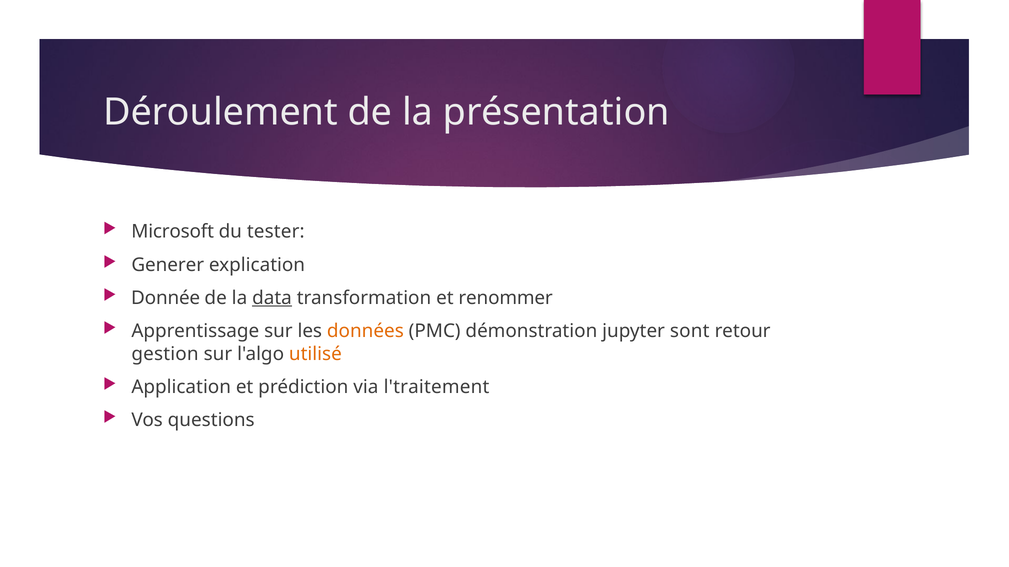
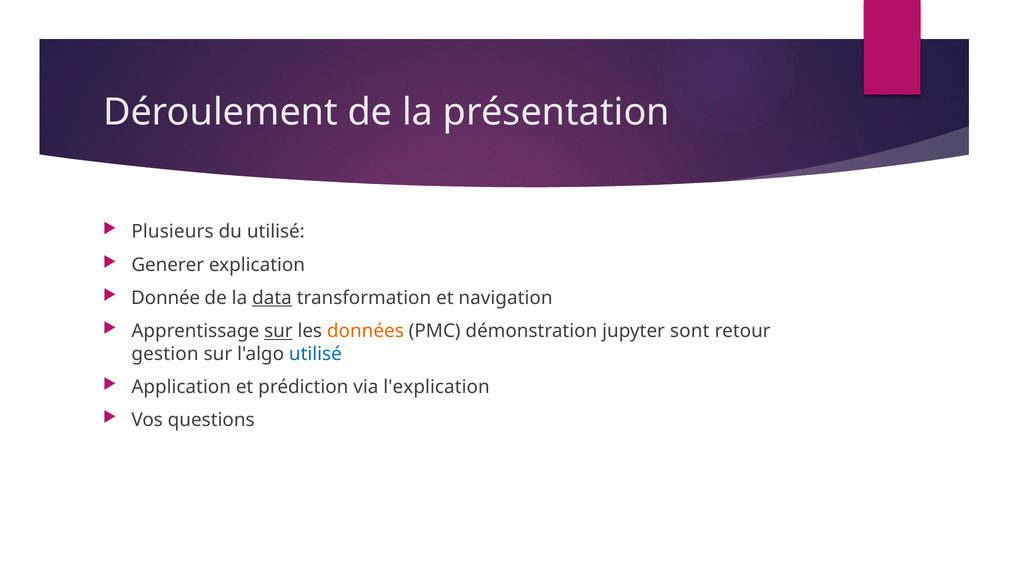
Microsoft: Microsoft -> Plusieurs (173, 232)
du tester: tester -> utilisé (276, 232)
renommer: renommer -> navigation (506, 298)
sur underline: none -> present (278, 332)
utilisé colour: orange -> blue (315, 354)
l'traitement: l'traitement -> l'explication (437, 387)
